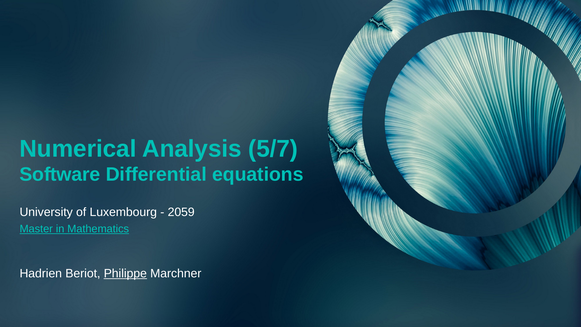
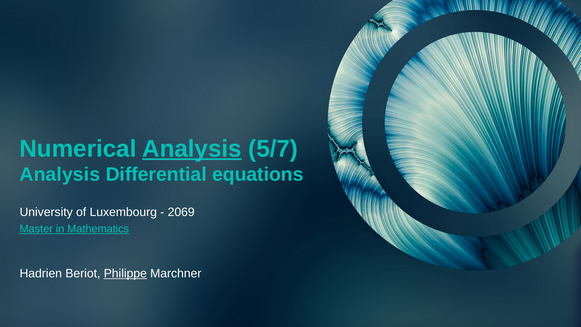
Analysis underline: none -> present (192, 149)
Software: Software -> Analysis (60, 174)
2059: 2059 -> 2069 (181, 212)
